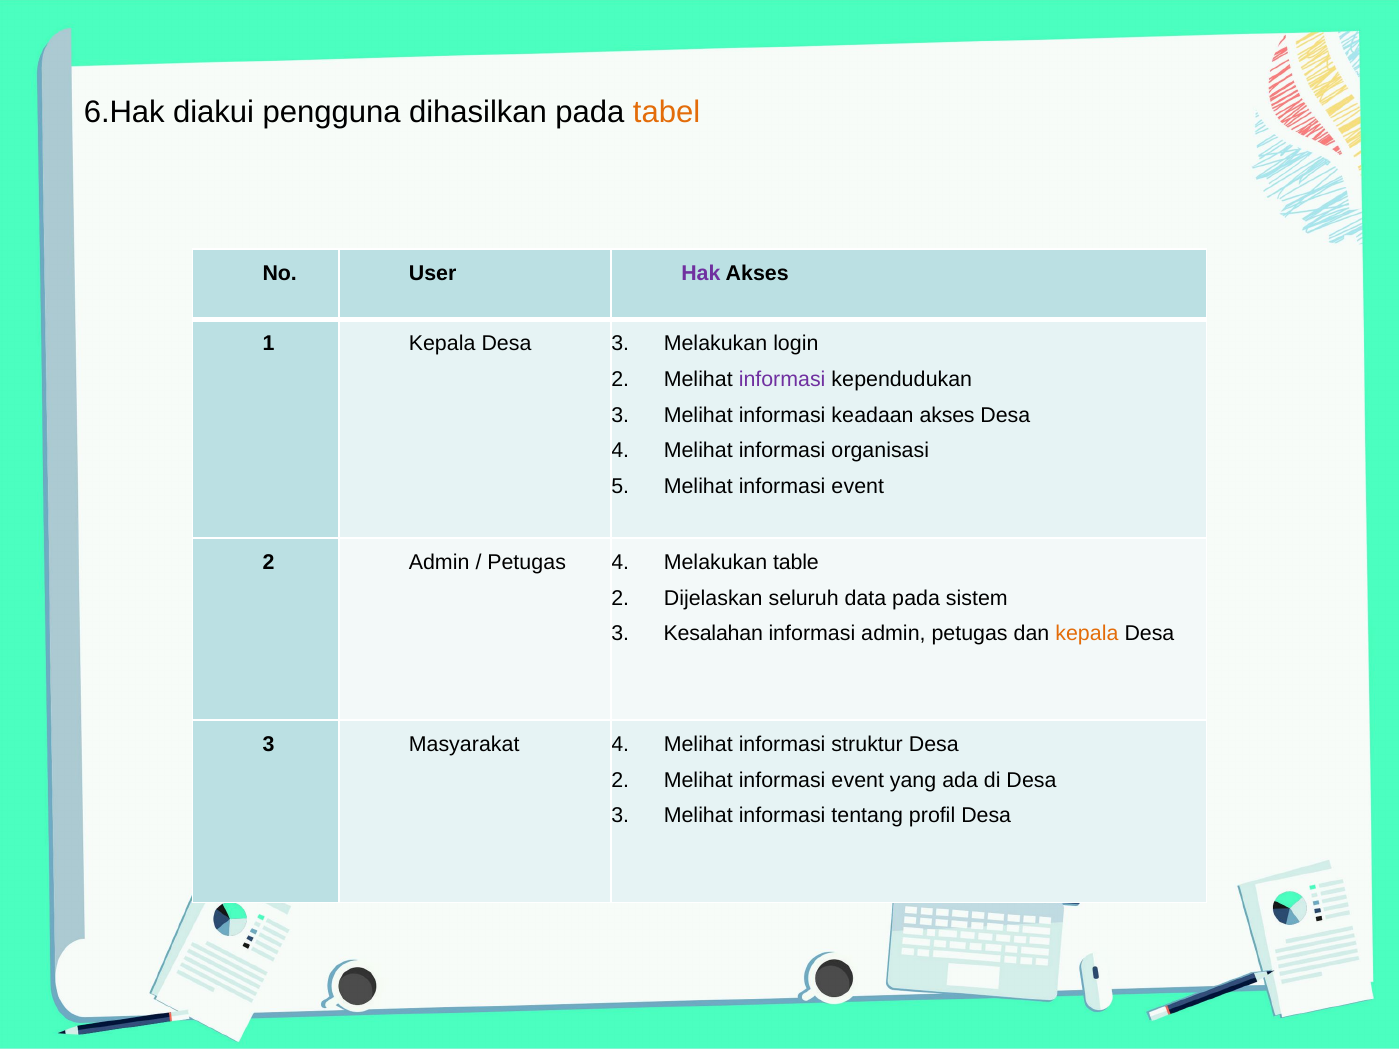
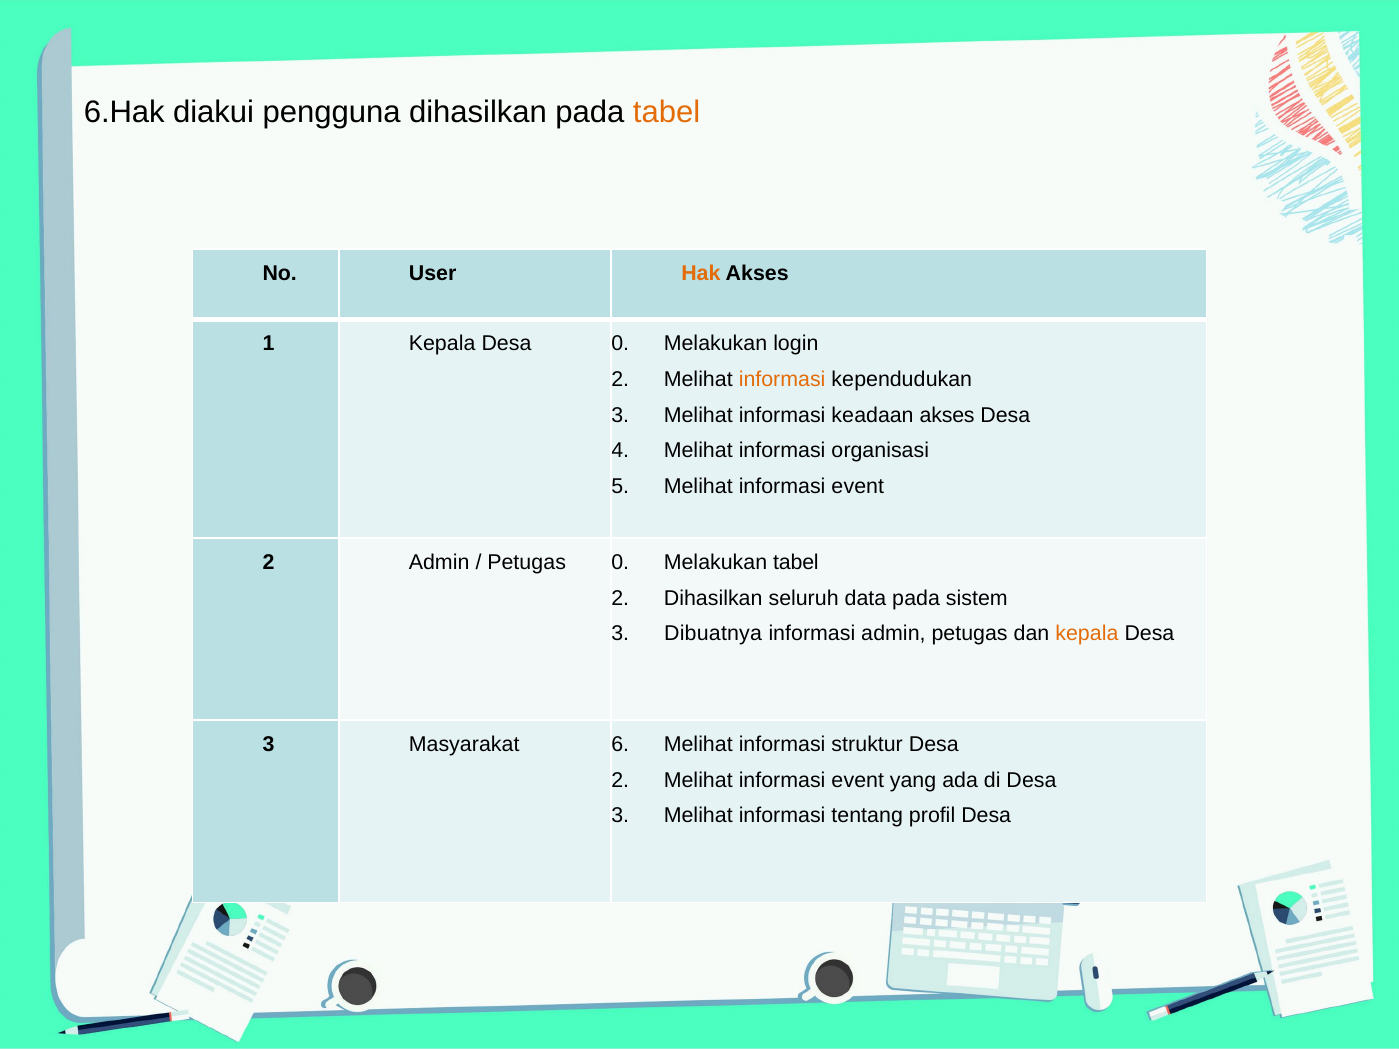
Hak colour: purple -> orange (701, 273)
1 Kepala Desa 3: 3 -> 0 (620, 344)
informasi colour: purple -> orange (782, 379)
Petugas 4: 4 -> 0 (620, 562)
Melakukan table: table -> tabel (796, 562)
2 Dijelaskan: Dijelaskan -> Dihasilkan (713, 598)
Kesalahan: Kesalahan -> Dibuatnya (713, 634)
Masyarakat 4: 4 -> 6 (620, 745)
